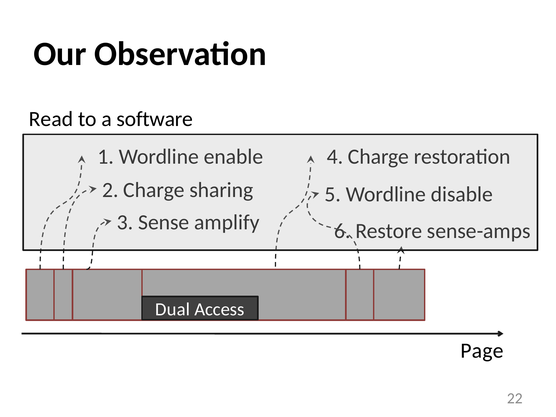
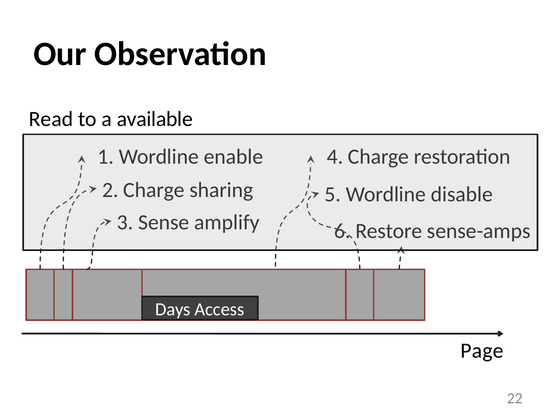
software: software -> available (155, 119)
Dual: Dual -> Days (173, 309)
